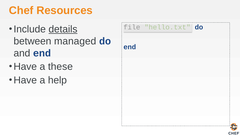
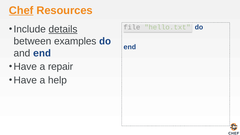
Chef underline: none -> present (21, 10)
managed: managed -> examples (75, 41)
these: these -> repair (60, 67)
